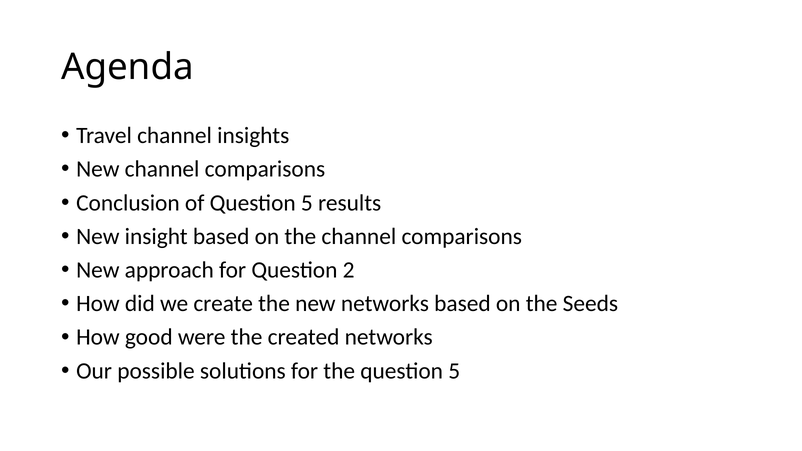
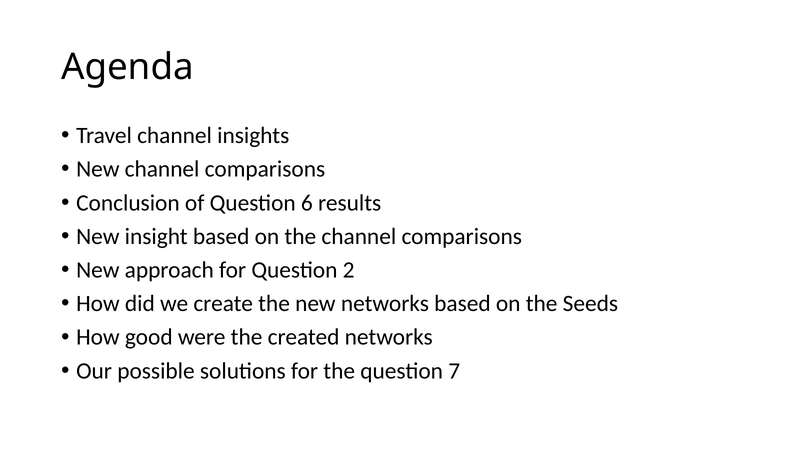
of Question 5: 5 -> 6 (307, 203)
the question 5: 5 -> 7 (454, 371)
